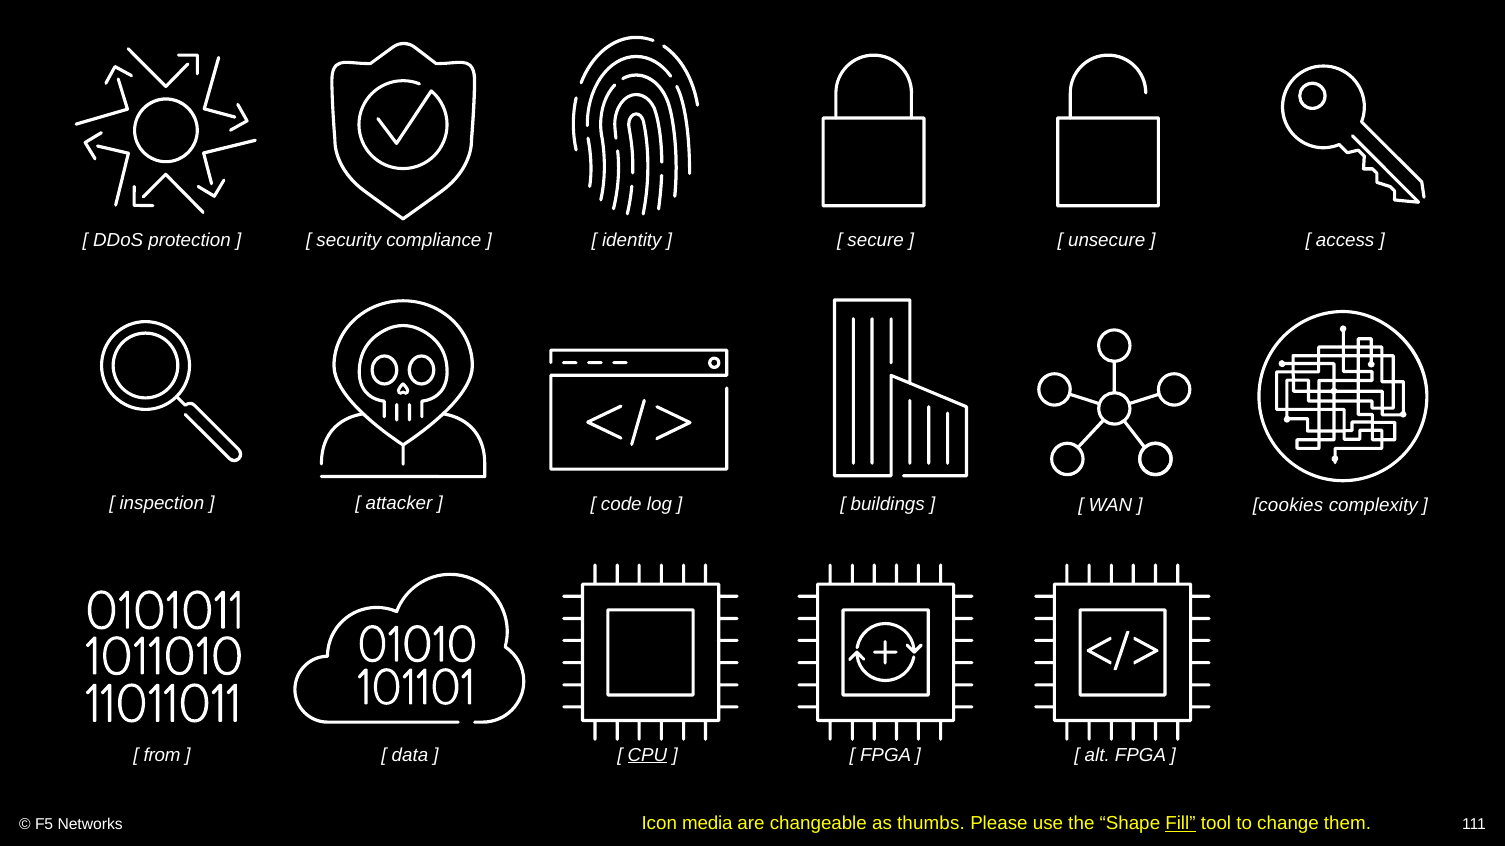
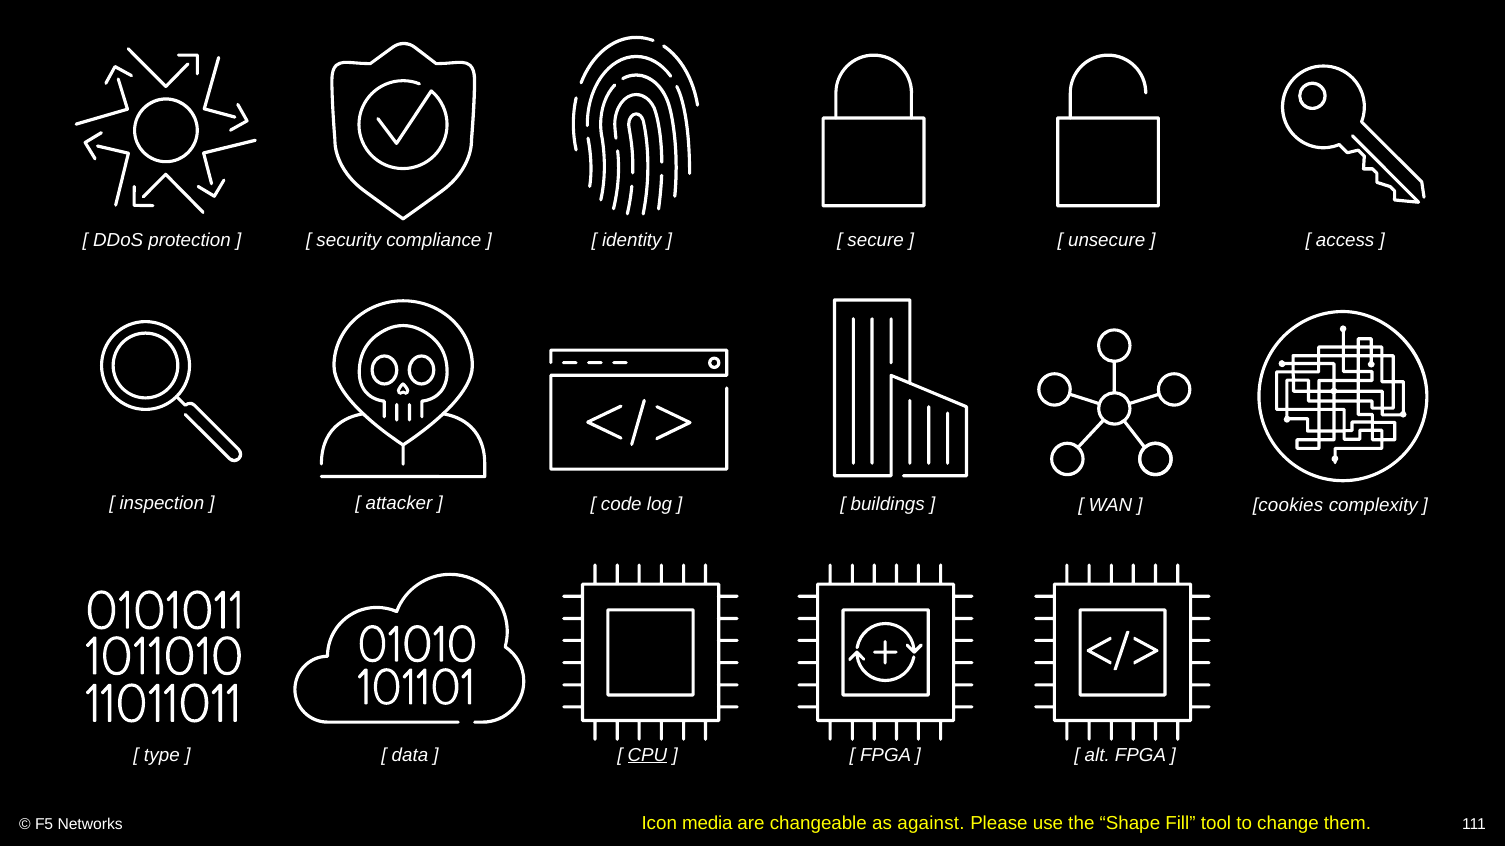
from: from -> type (162, 755)
thumbs: thumbs -> against (931, 824)
Fill underline: present -> none (1180, 824)
